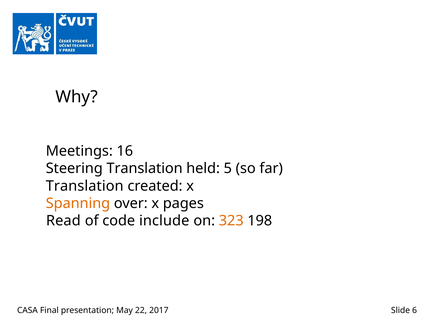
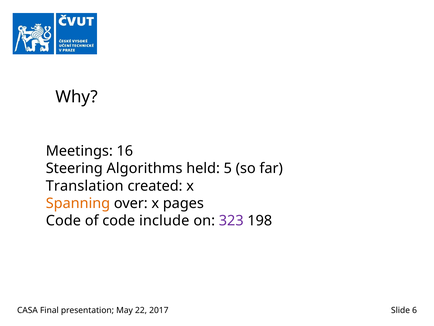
Steering Translation: Translation -> Algorithms (144, 168)
Read: Read -> Code (63, 220)
323 colour: orange -> purple (231, 220)
